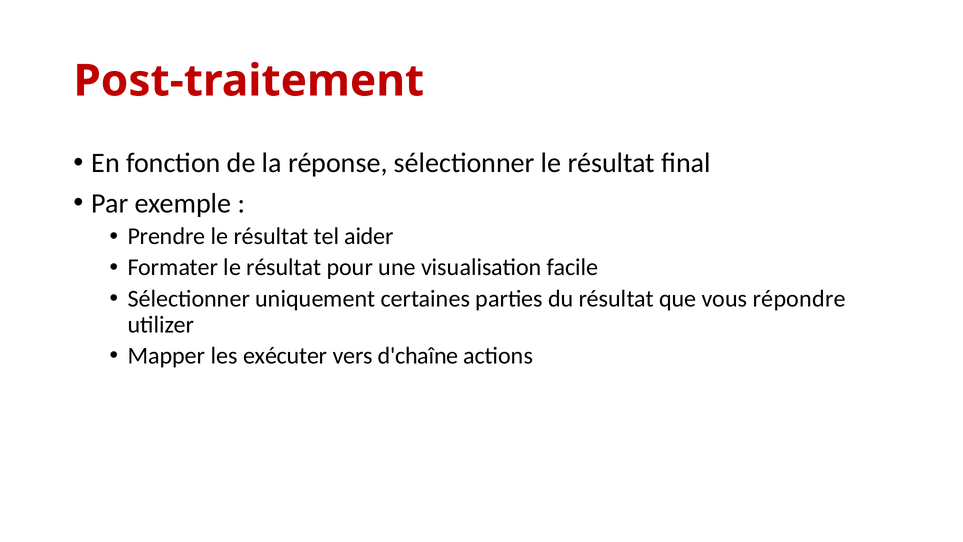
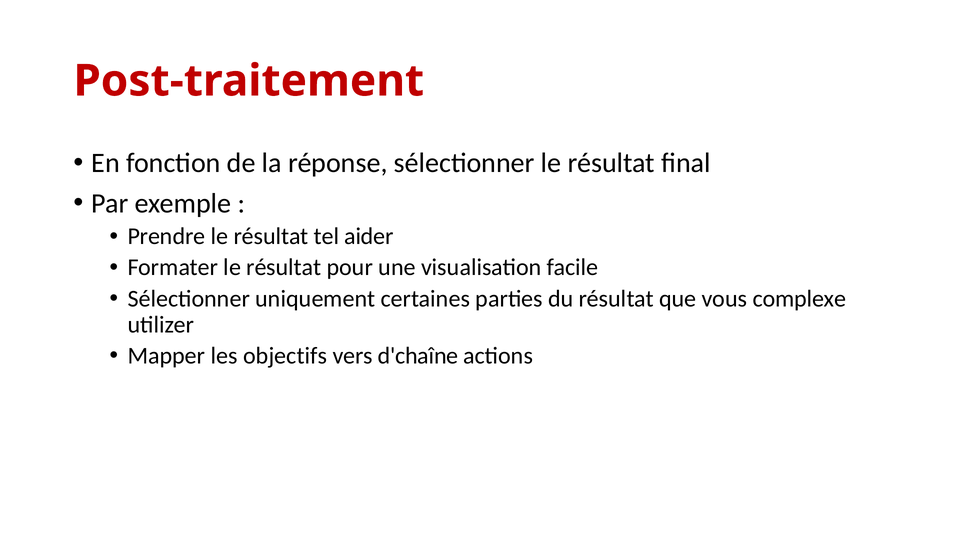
répondre: répondre -> complexe (799, 298)
exécuter: exécuter -> objectifs (285, 355)
